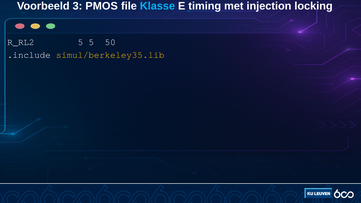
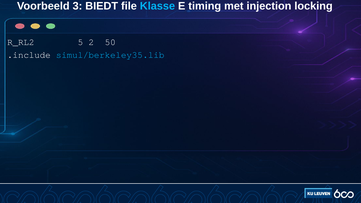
PMOS: PMOS -> BIEDT (102, 6)
5 5: 5 -> 2 (91, 42)
simul/berkeley35.lib colour: yellow -> light blue (110, 55)
